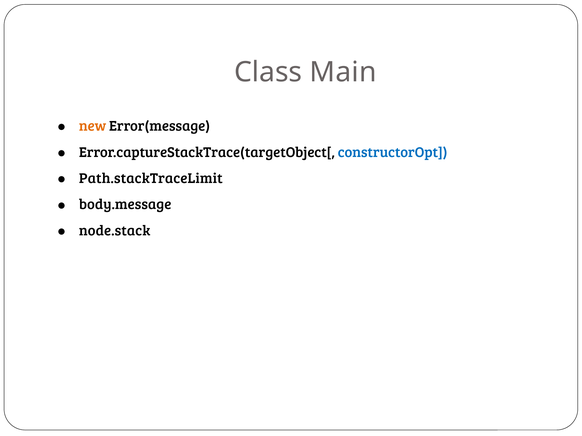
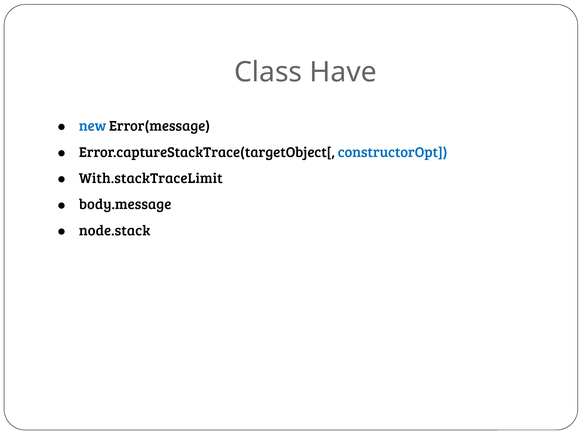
Main: Main -> Have (343, 72)
new colour: orange -> blue (93, 126)
Path.stackTraceLimit: Path.stackTraceLimit -> With.stackTraceLimit (151, 179)
